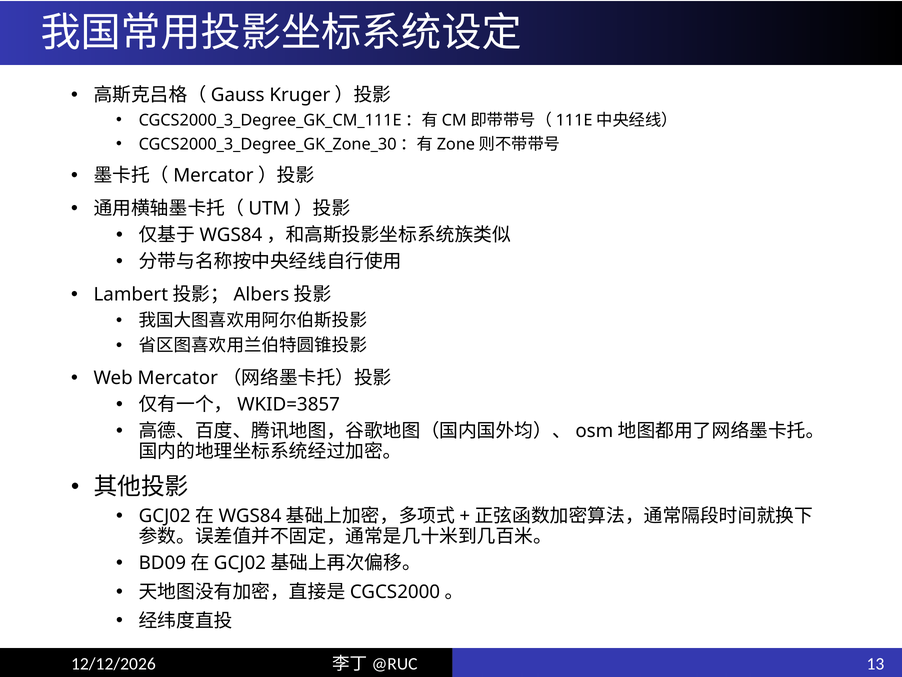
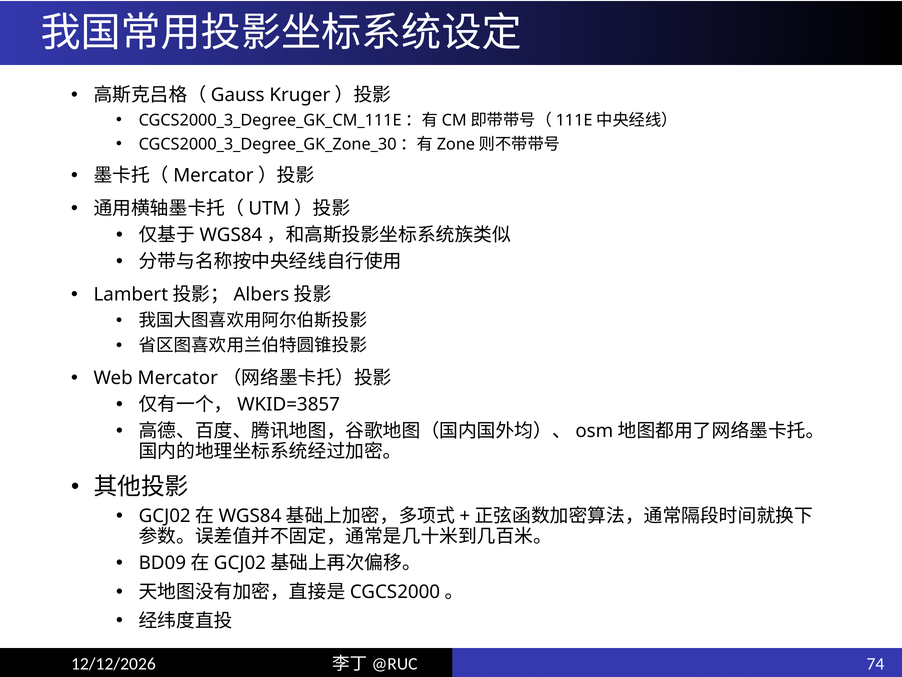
13: 13 -> 74 (875, 663)
